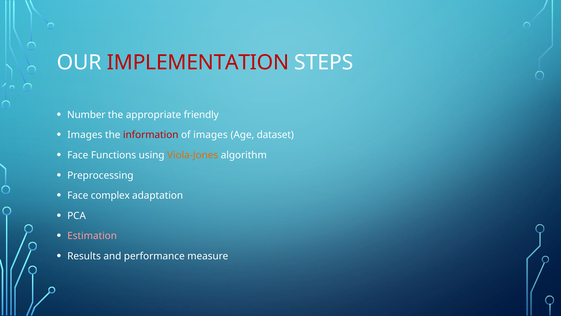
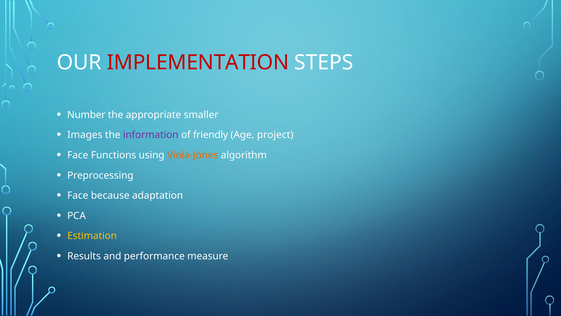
friendly: friendly -> smaller (201, 115)
information colour: red -> purple (151, 135)
of images: images -> friendly (211, 135)
dataset: dataset -> project (275, 135)
complex: complex -> because (110, 195)
Estimation colour: pink -> yellow (92, 236)
